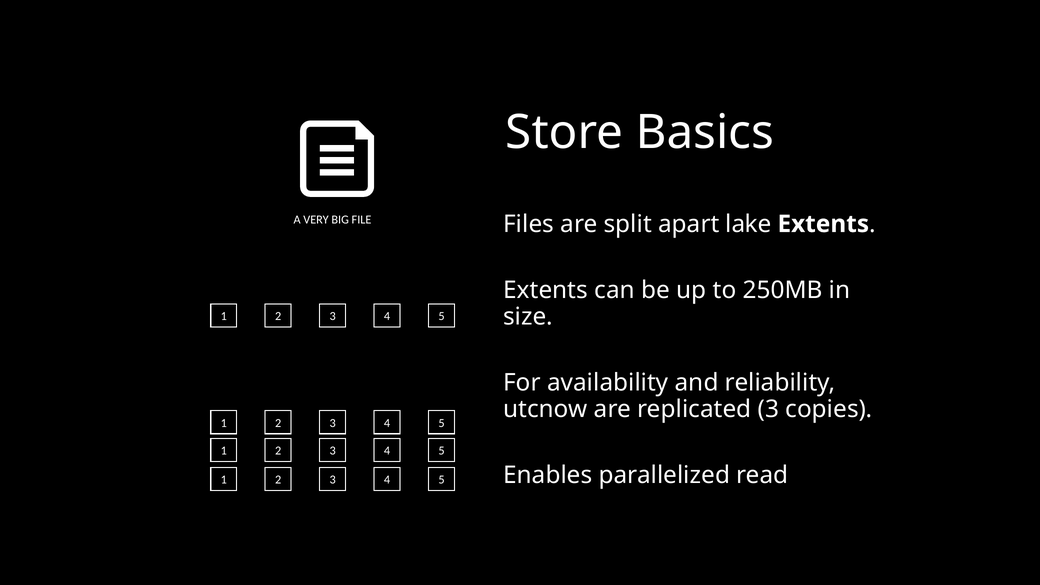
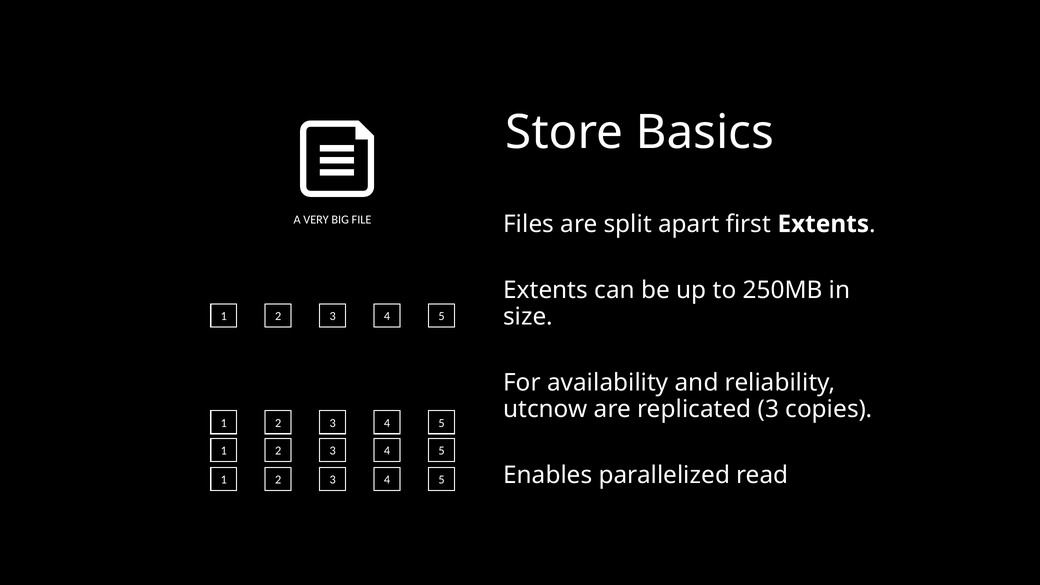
lake: lake -> first (748, 224)
